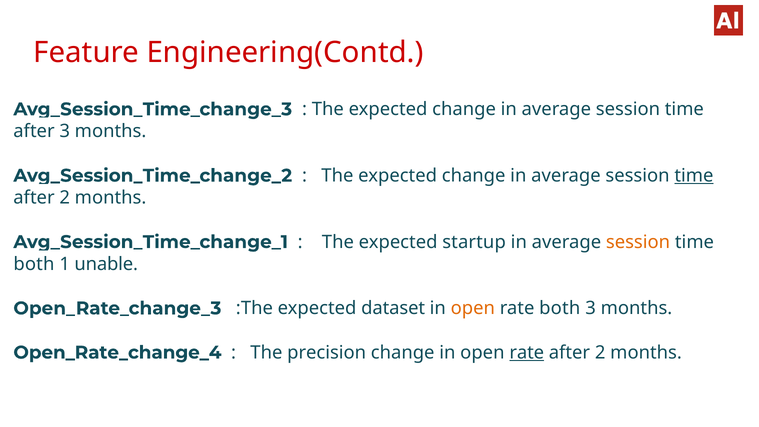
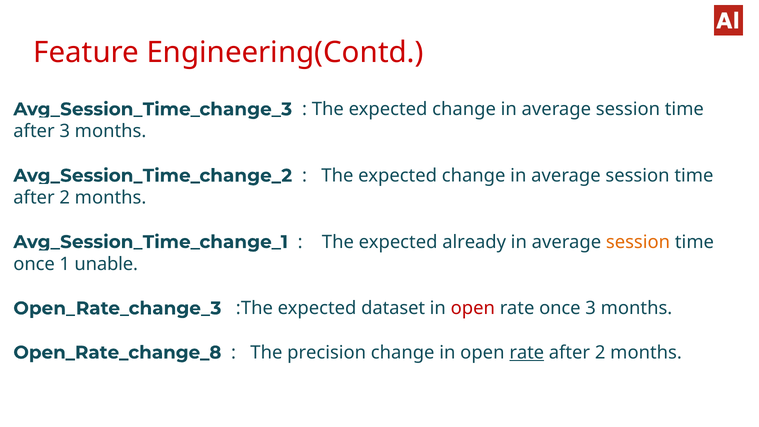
time underline: present -> none (694, 176)
startup: startup -> already (474, 242)
both: both -> once (34, 264)
open colour: orange -> red (473, 308)
rate both: both -> once (560, 308)
Open_Rate_change_4: Open_Rate_change_4 -> Open_Rate_change_8 (117, 352)
